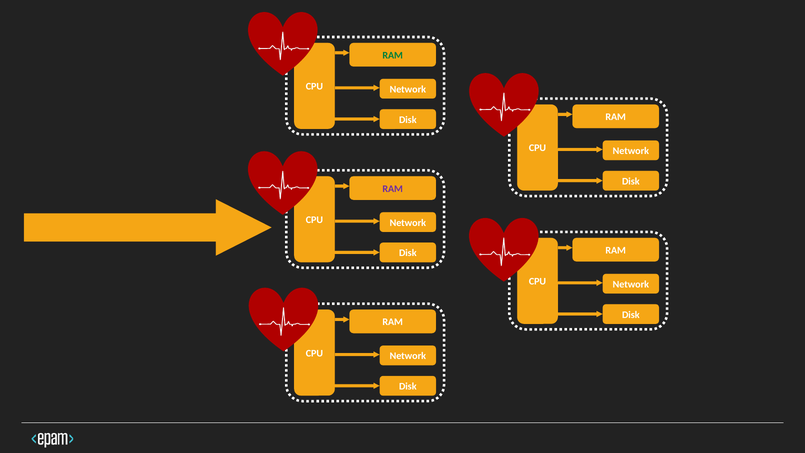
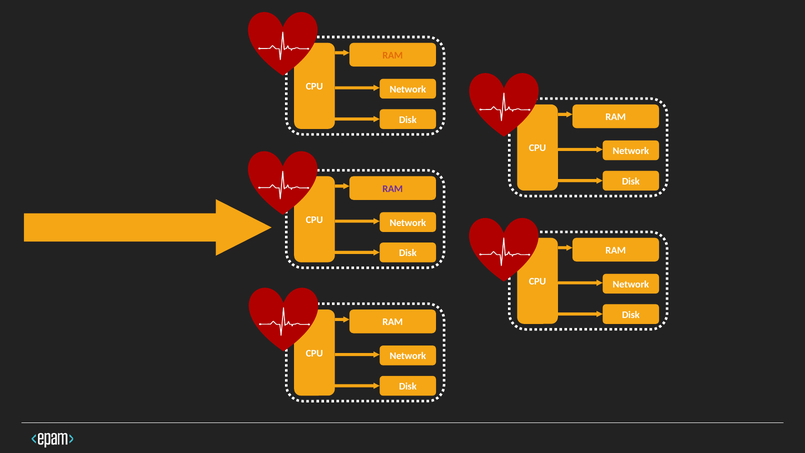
RAM colour: green -> orange (393, 55)
